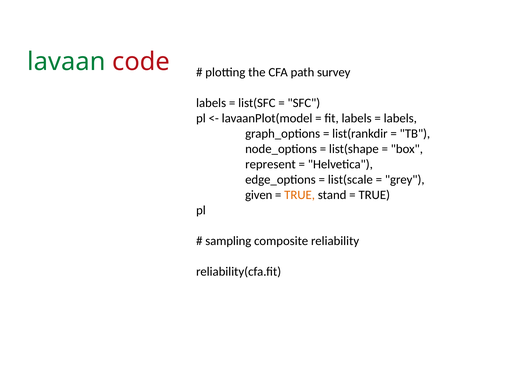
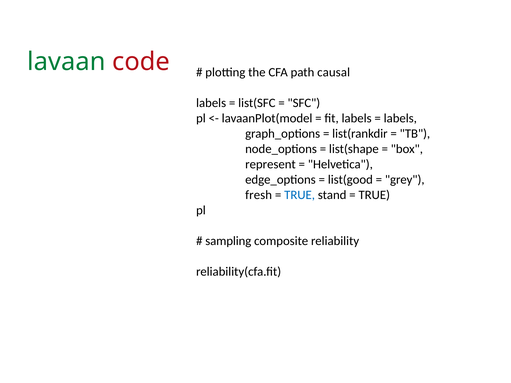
survey: survey -> causal (334, 72)
list(scale: list(scale -> list(good (350, 180)
given: given -> fresh (259, 195)
TRUE colour: orange -> blue (300, 195)
